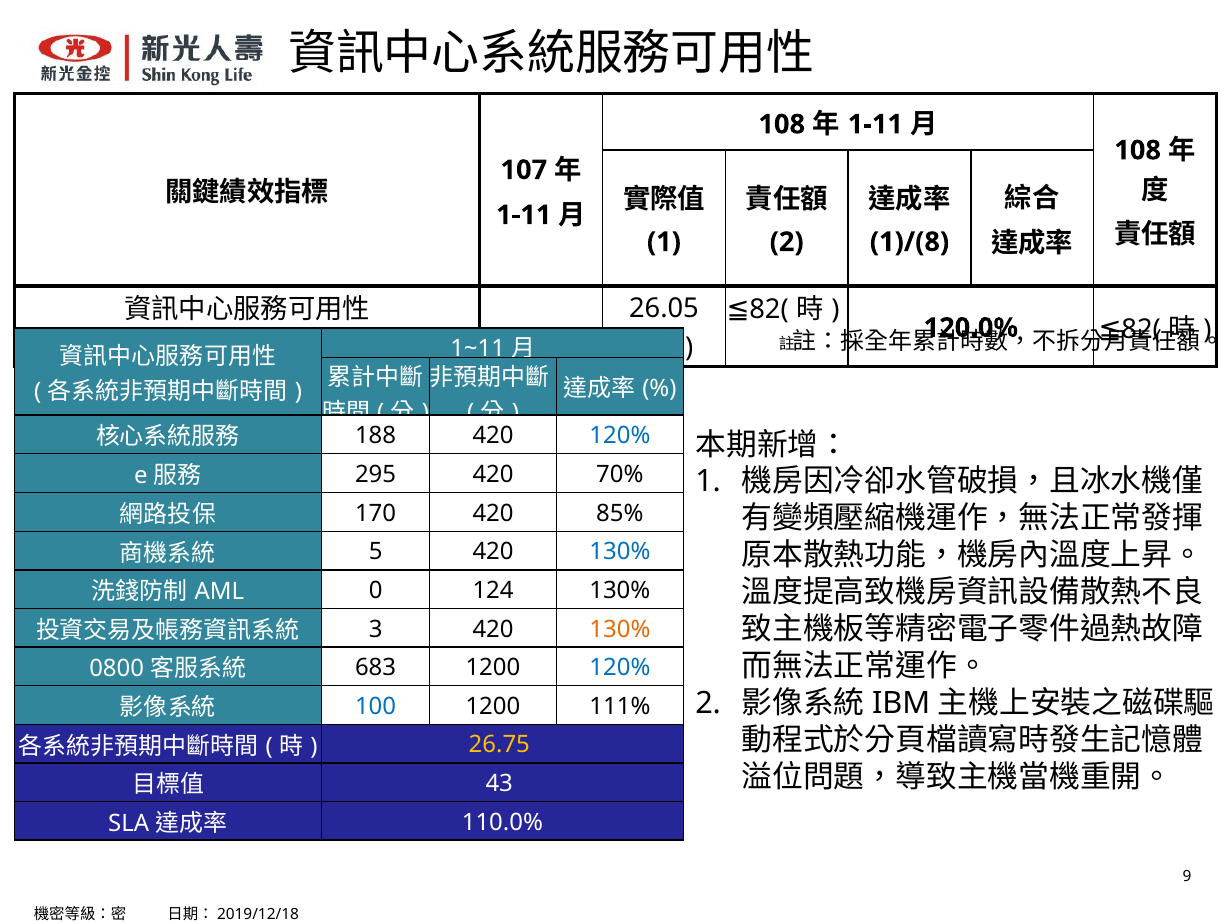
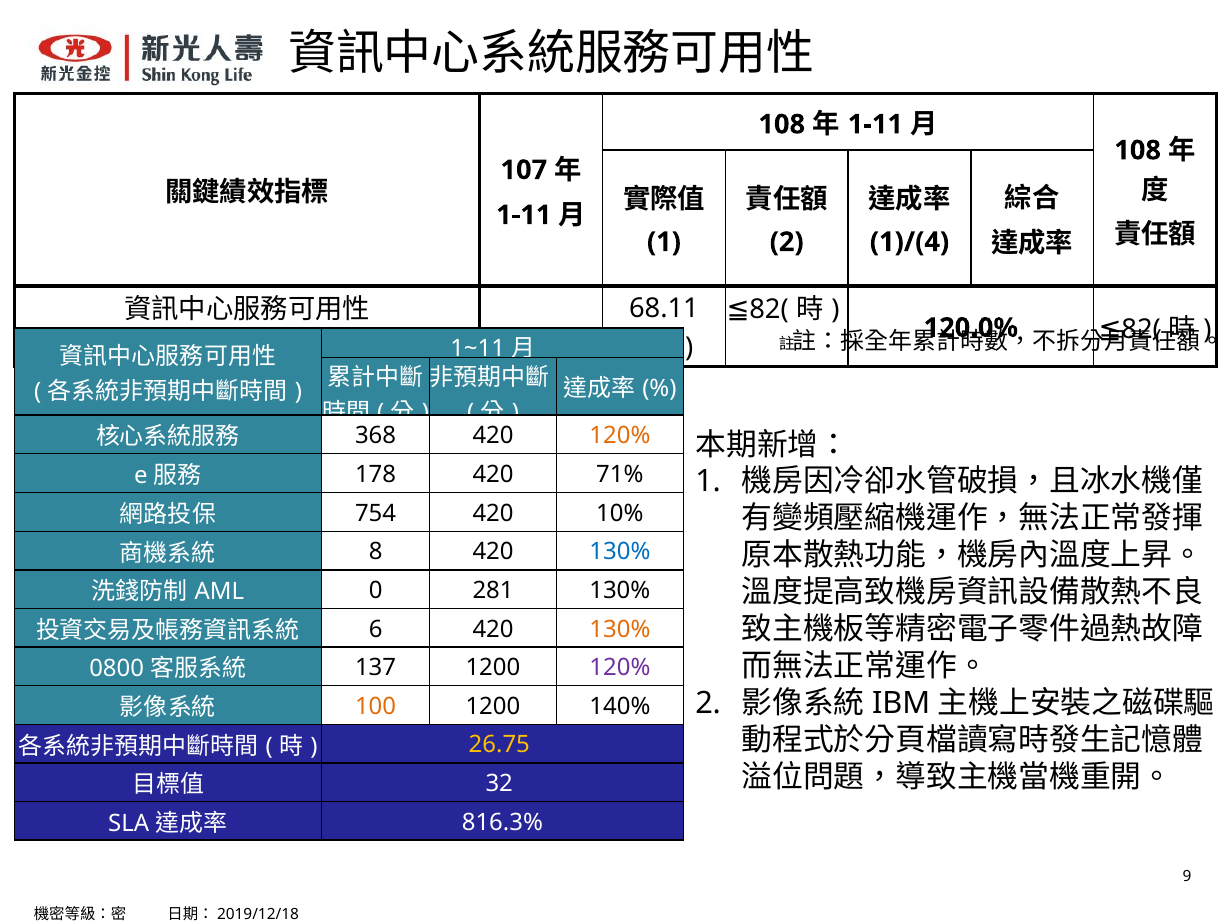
1)/(8: 1)/(8 -> 1)/(4 (910, 242)
26.05: 26.05 -> 68.11 (664, 308)
188: 188 -> 368 (376, 435)
120% colour: blue -> orange (620, 435)
295: 295 -> 178 (376, 474)
70%: 70% -> 71% (620, 474)
170: 170 -> 754 (376, 513)
85%: 85% -> 10% (620, 513)
5: 5 -> 8 (376, 552)
124: 124 -> 281 (493, 590)
3: 3 -> 6 (376, 629)
683: 683 -> 137 (376, 667)
120% colour: blue -> purple (620, 667)
100 colour: blue -> orange (376, 706)
111%: 111% -> 140% (620, 706)
43: 43 -> 32 (499, 783)
110.0%: 110.0% -> 816.3% (502, 822)
